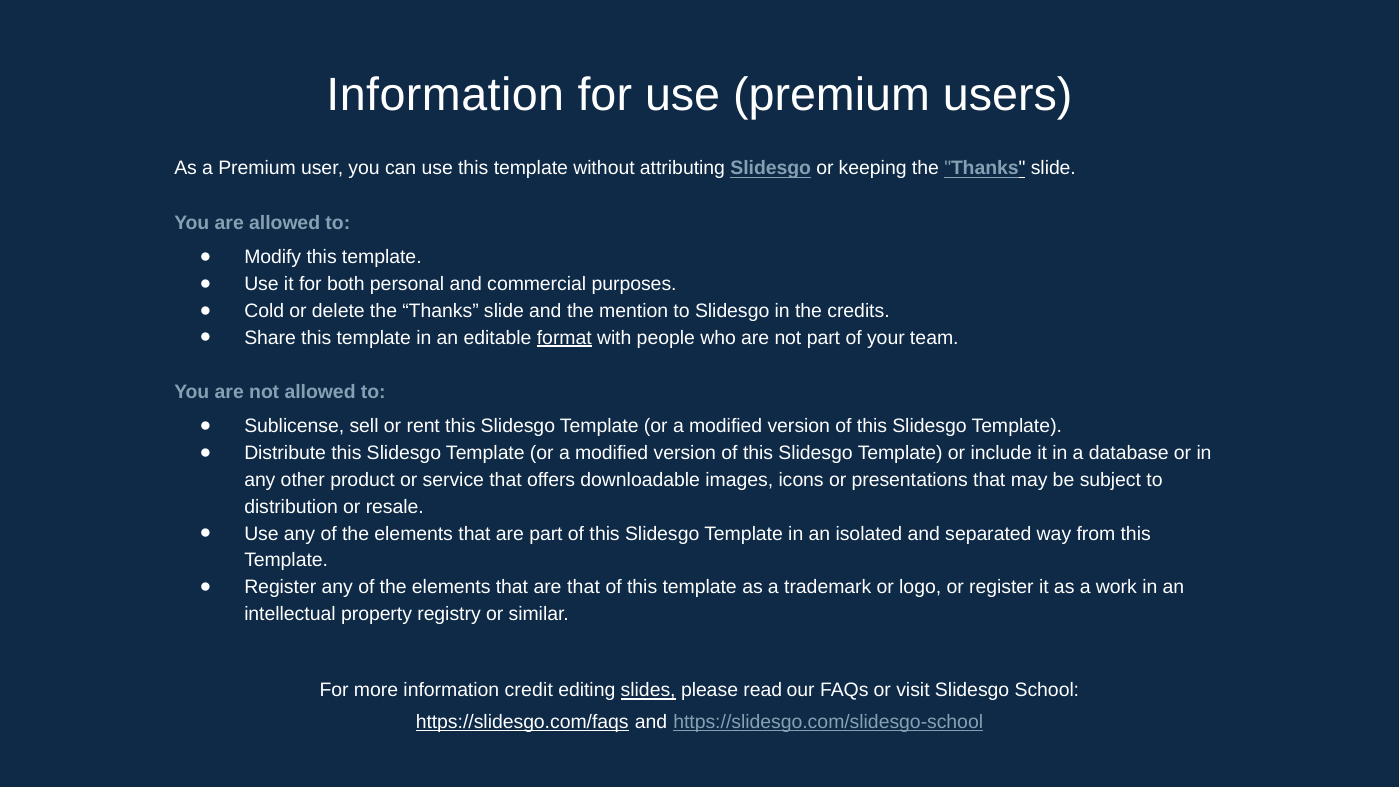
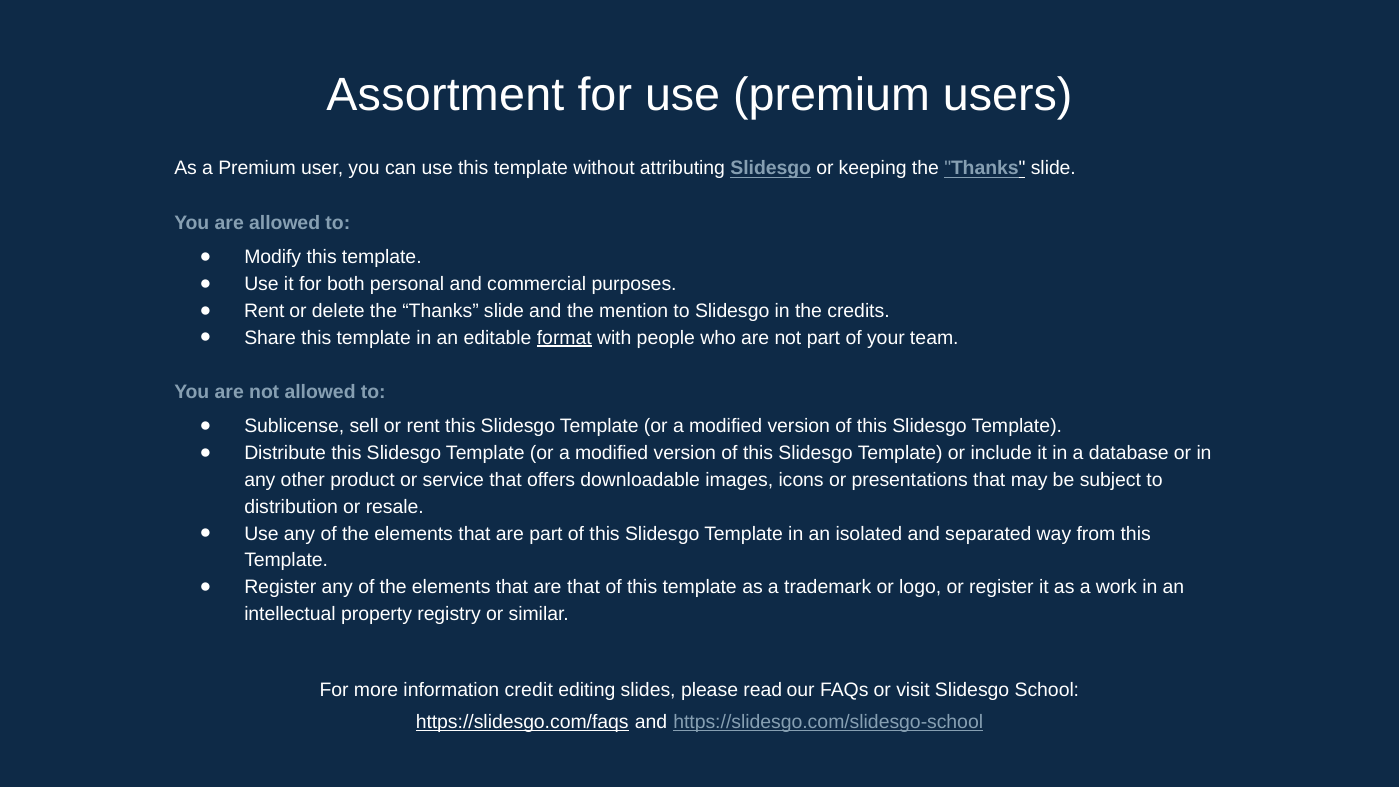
Information: Information -> Assortment (445, 95)
Cold: Cold -> Rent (264, 311)
slides underline: present -> none (648, 691)
